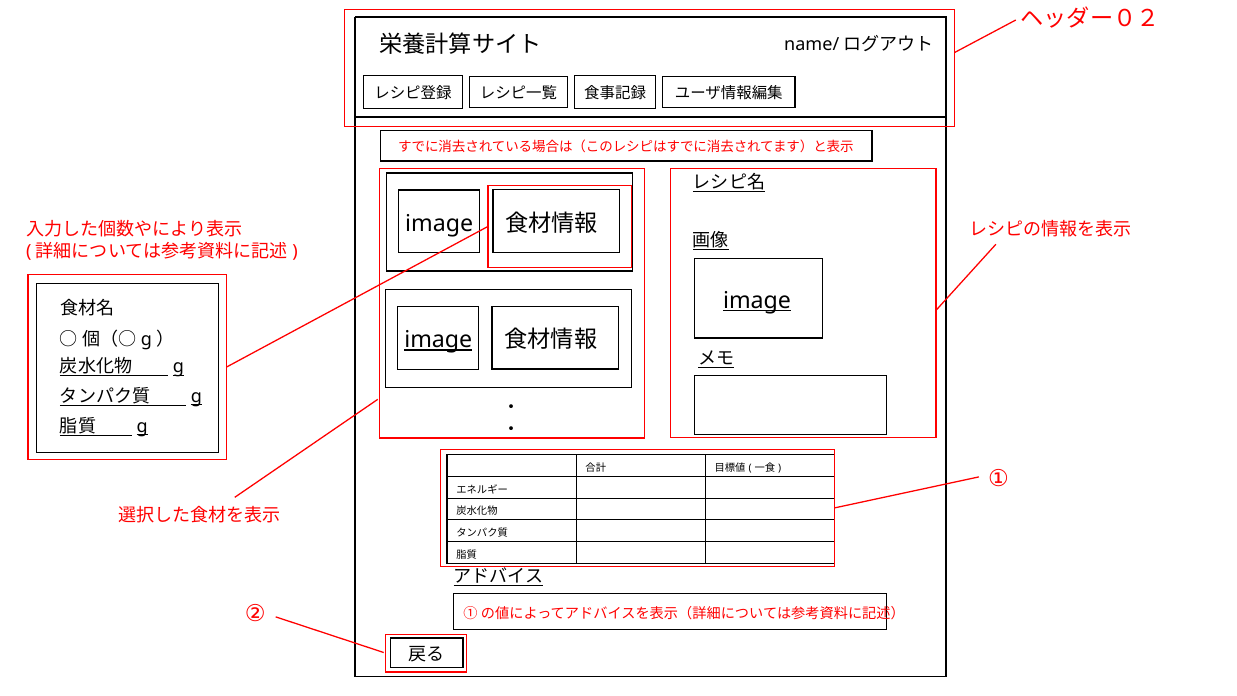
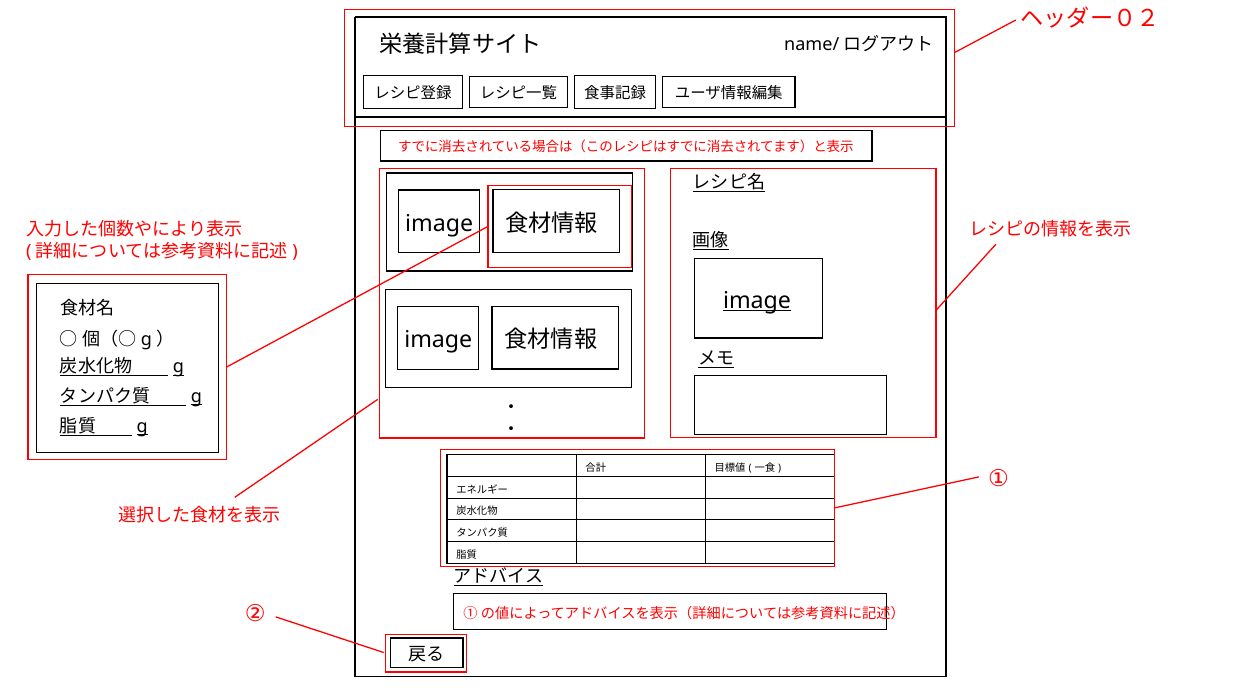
image underline: present -> none (438, 340)
